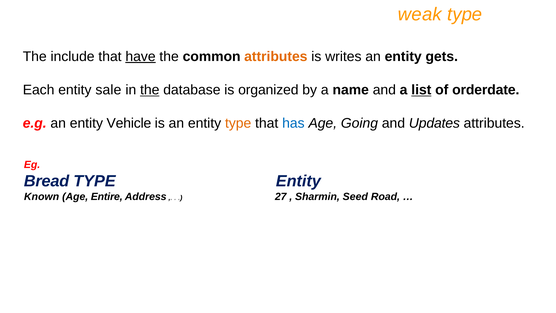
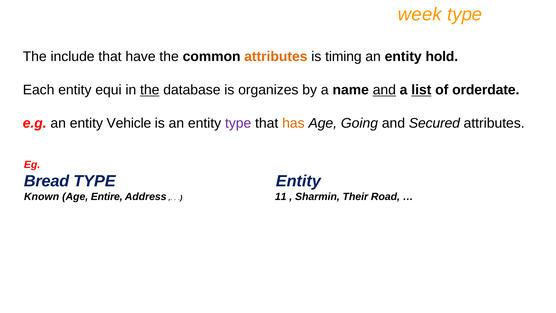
weak: weak -> week (420, 14)
have underline: present -> none (141, 57)
writes: writes -> timing (343, 57)
gets: gets -> hold (442, 57)
sale: sale -> equi (108, 90)
organized: organized -> organizes (268, 90)
and underline: none -> present (384, 90)
type colour: orange -> purple (238, 123)
has colour: blue -> orange (293, 123)
Updates: Updates -> Secured (434, 123)
27: 27 -> 11 (281, 197)
Seed: Seed -> Their (355, 197)
